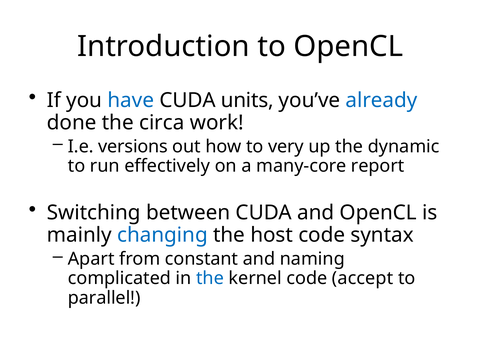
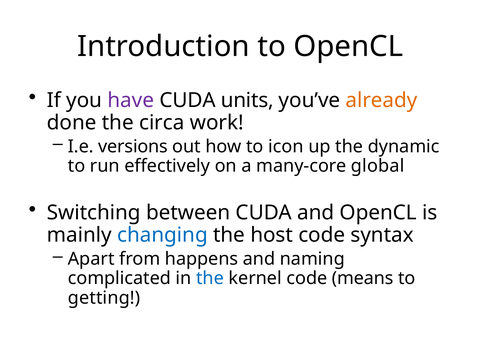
have colour: blue -> purple (131, 100)
already colour: blue -> orange (381, 100)
very: very -> icon (286, 147)
report: report -> global (378, 166)
constant: constant -> happens (202, 259)
accept: accept -> means (363, 279)
parallel: parallel -> getting (104, 298)
